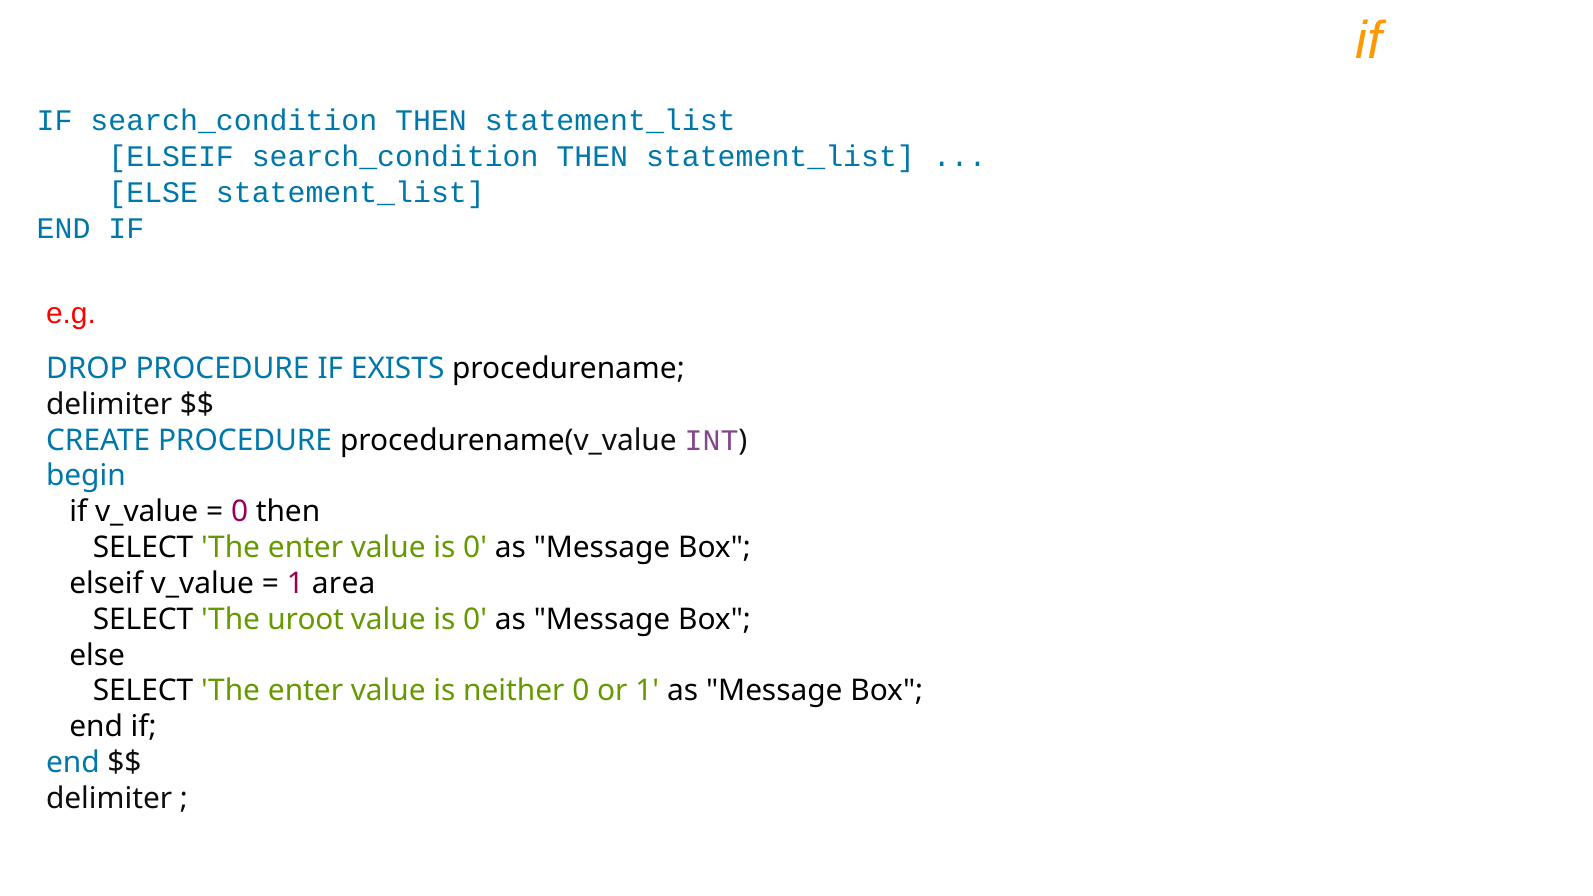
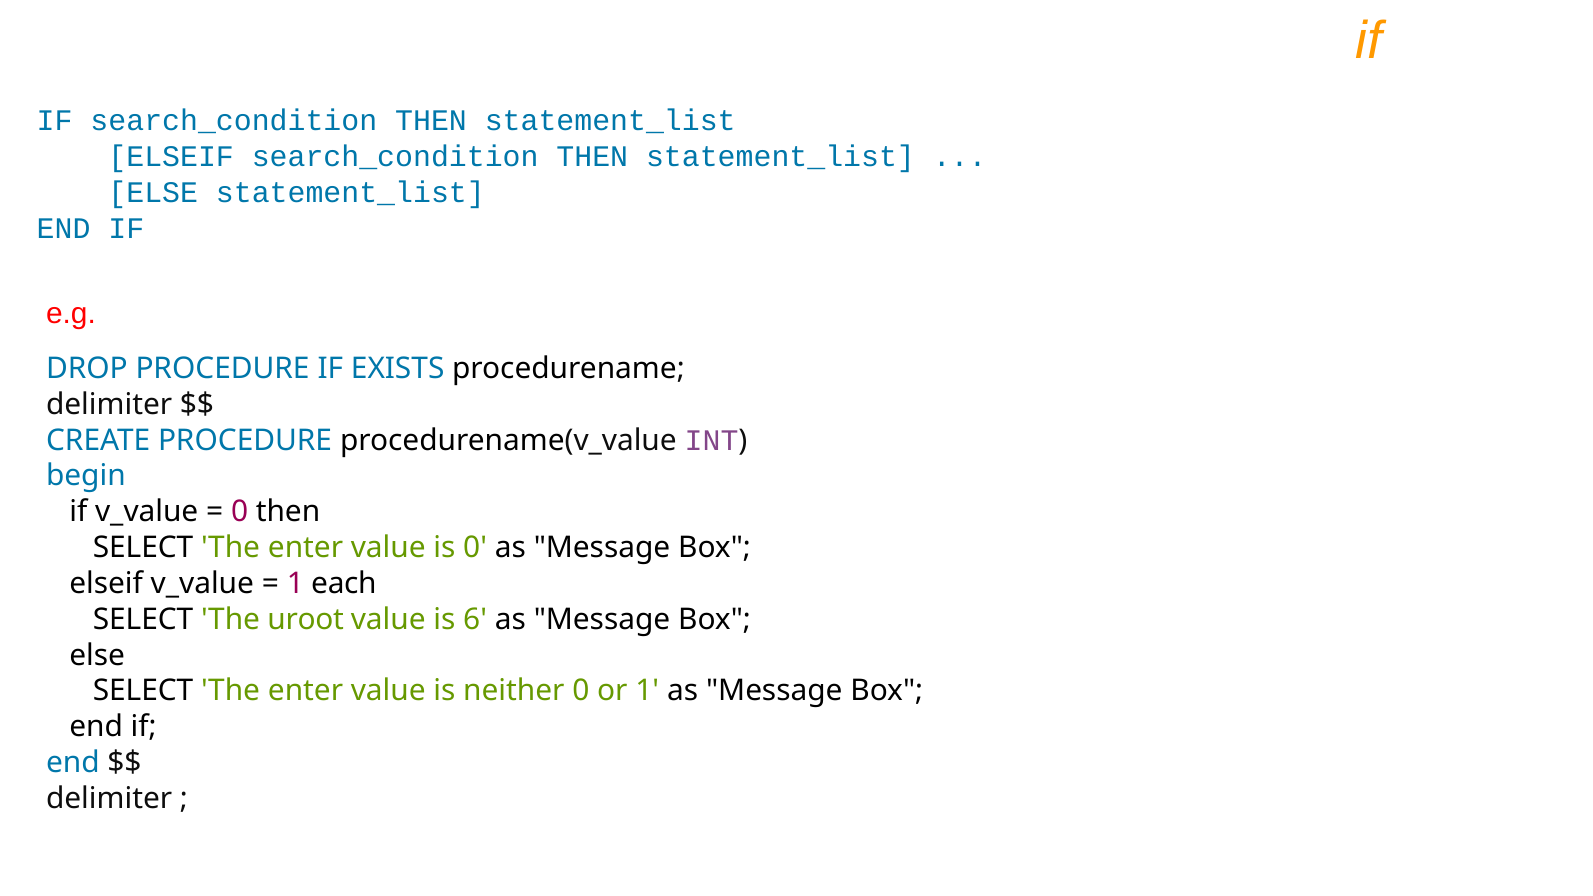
area: area -> each (344, 584)
0: 0 -> 6 (475, 619)
